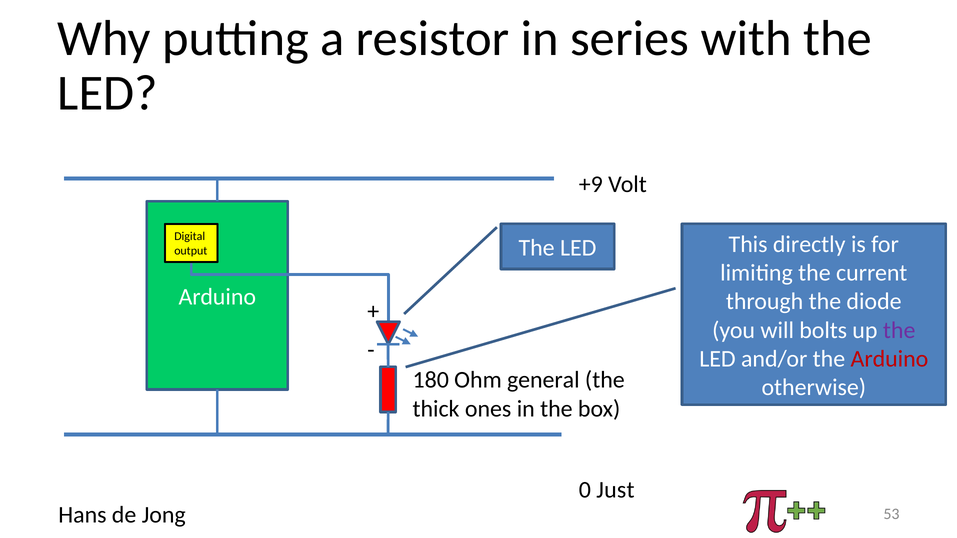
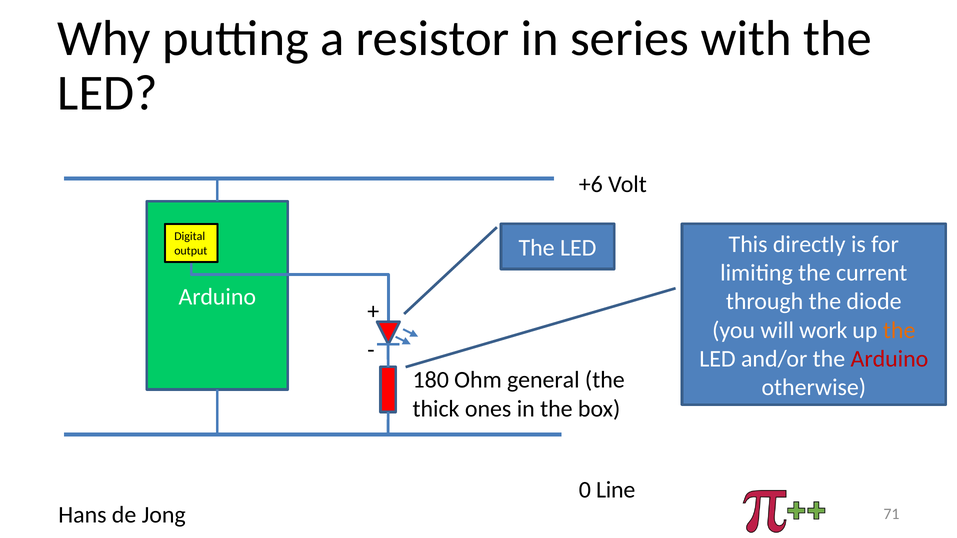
+9: +9 -> +6 (591, 184)
bolts: bolts -> work (823, 330)
the colour: purple -> orange (899, 330)
Just: Just -> Line (616, 490)
53: 53 -> 71 (891, 514)
